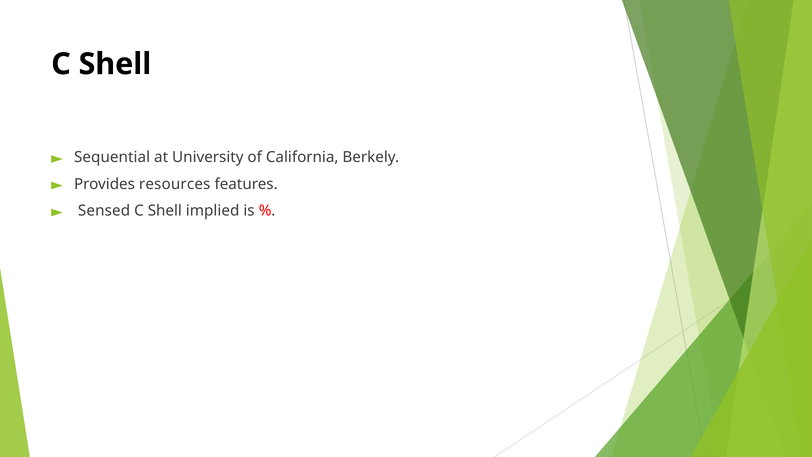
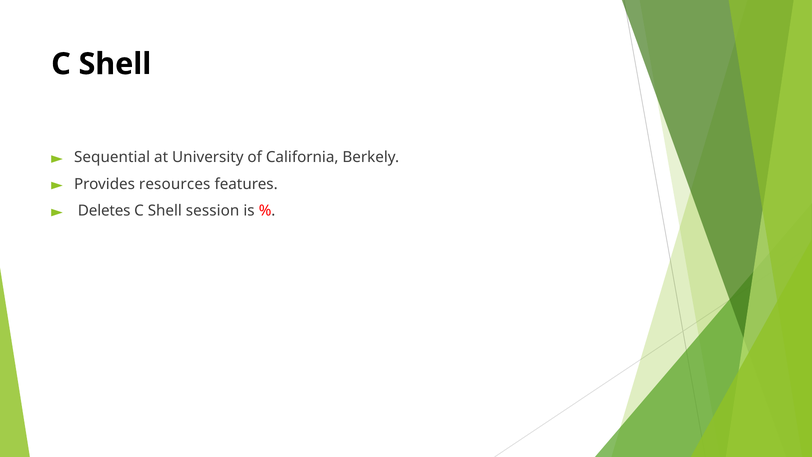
Sensed: Sensed -> Deletes (104, 211)
implied: implied -> session (213, 211)
